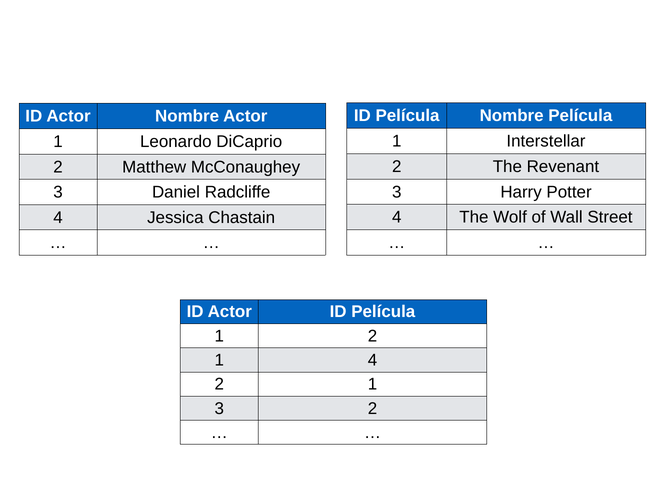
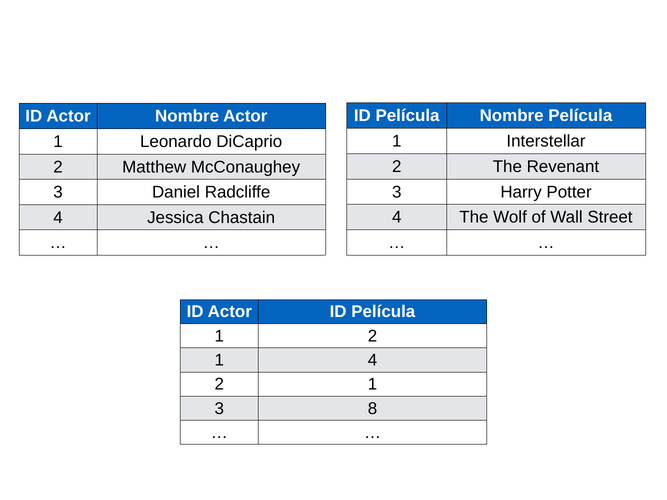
3 2: 2 -> 8 (373, 409)
